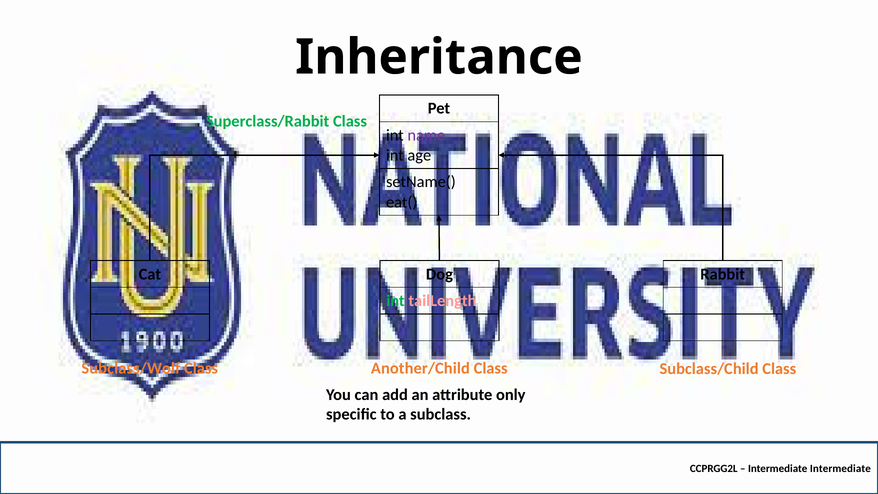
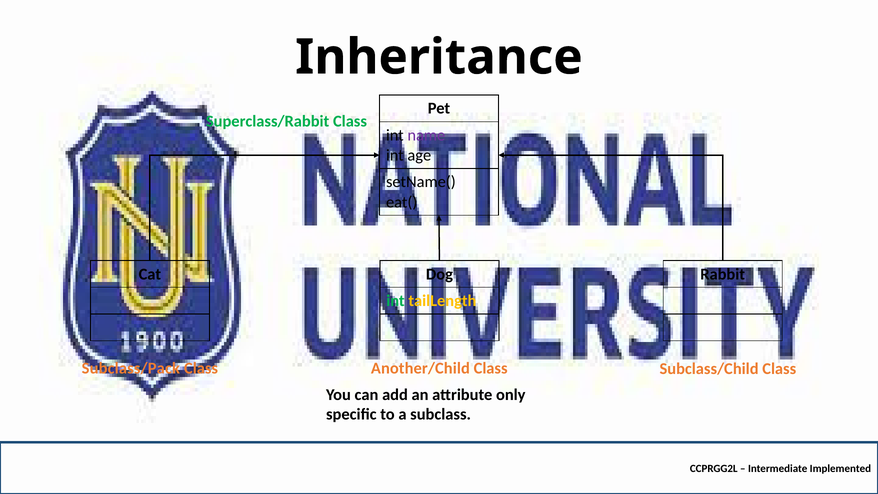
tailLength colour: pink -> yellow (442, 301)
Subclass/Wolf: Subclass/Wolf -> Subclass/Pack (131, 368)
Intermediate Intermediate: Intermediate -> Implemented (840, 469)
